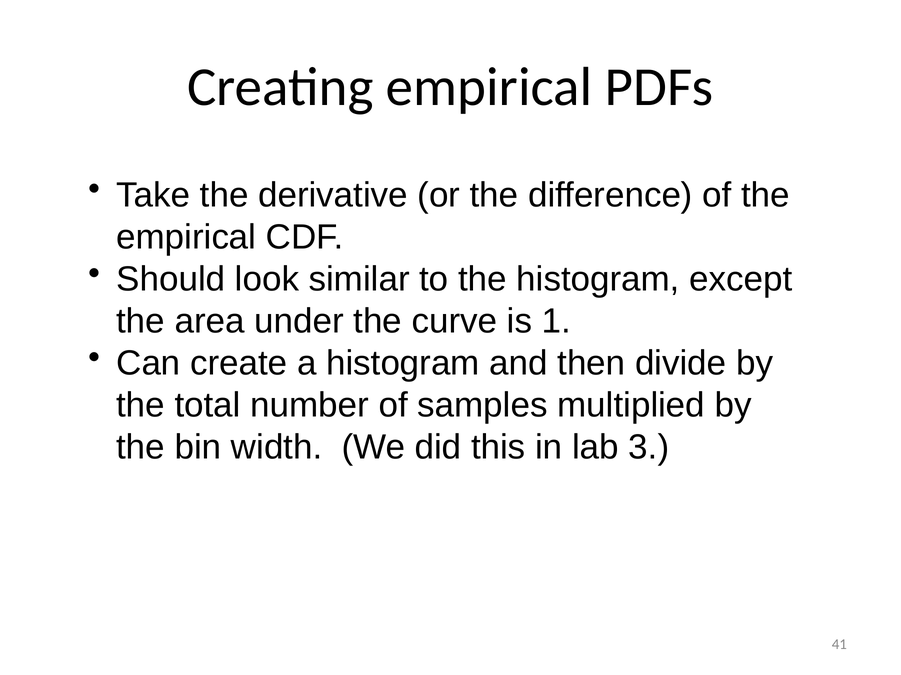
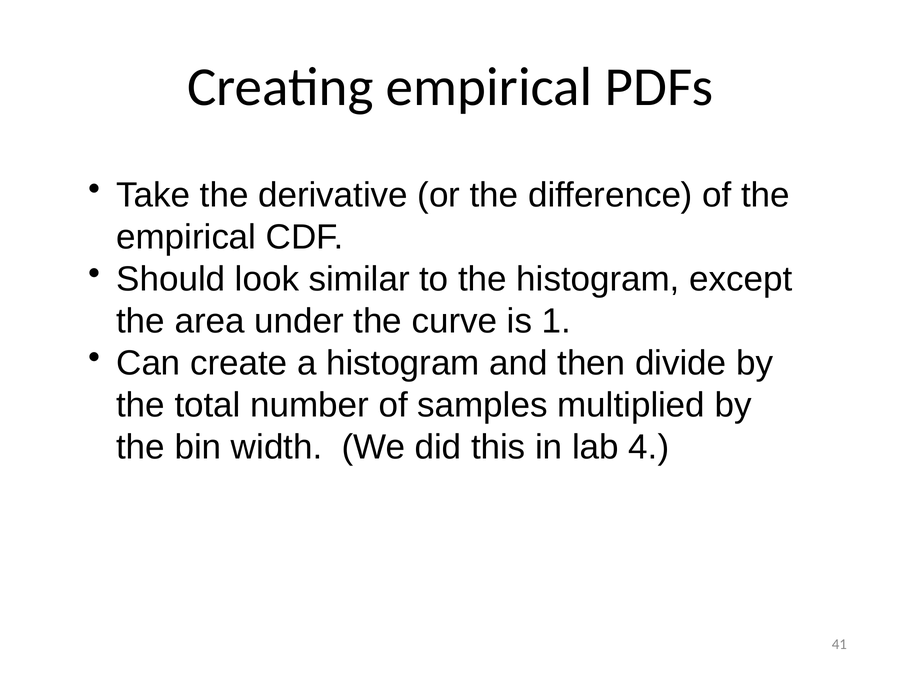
3: 3 -> 4 (649, 448)
